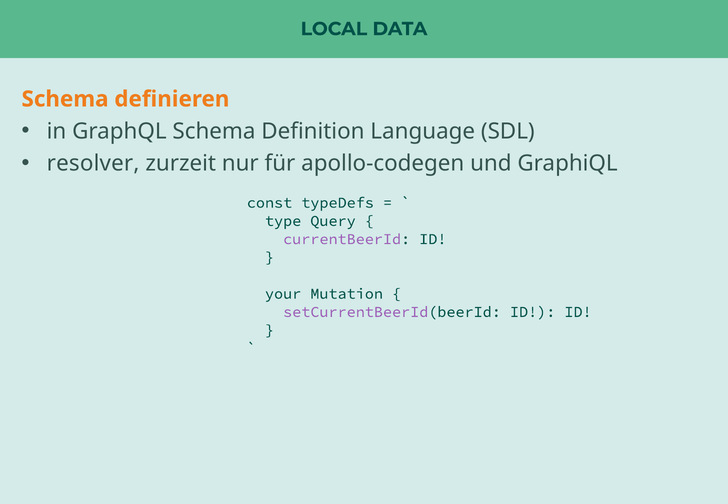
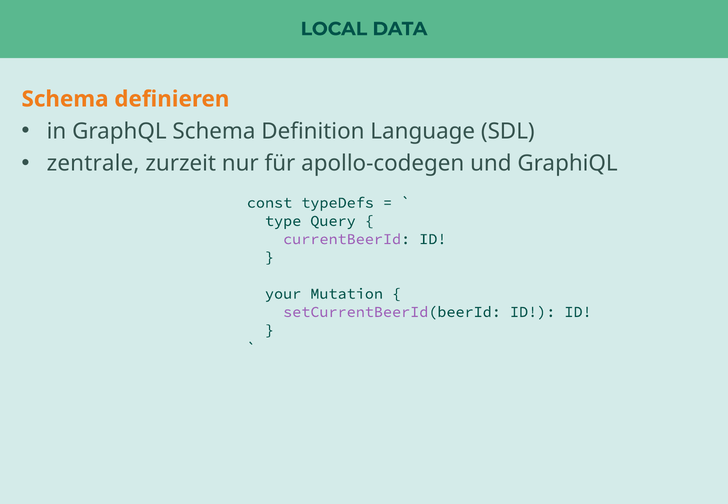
resolver: resolver -> zentrale (93, 164)
